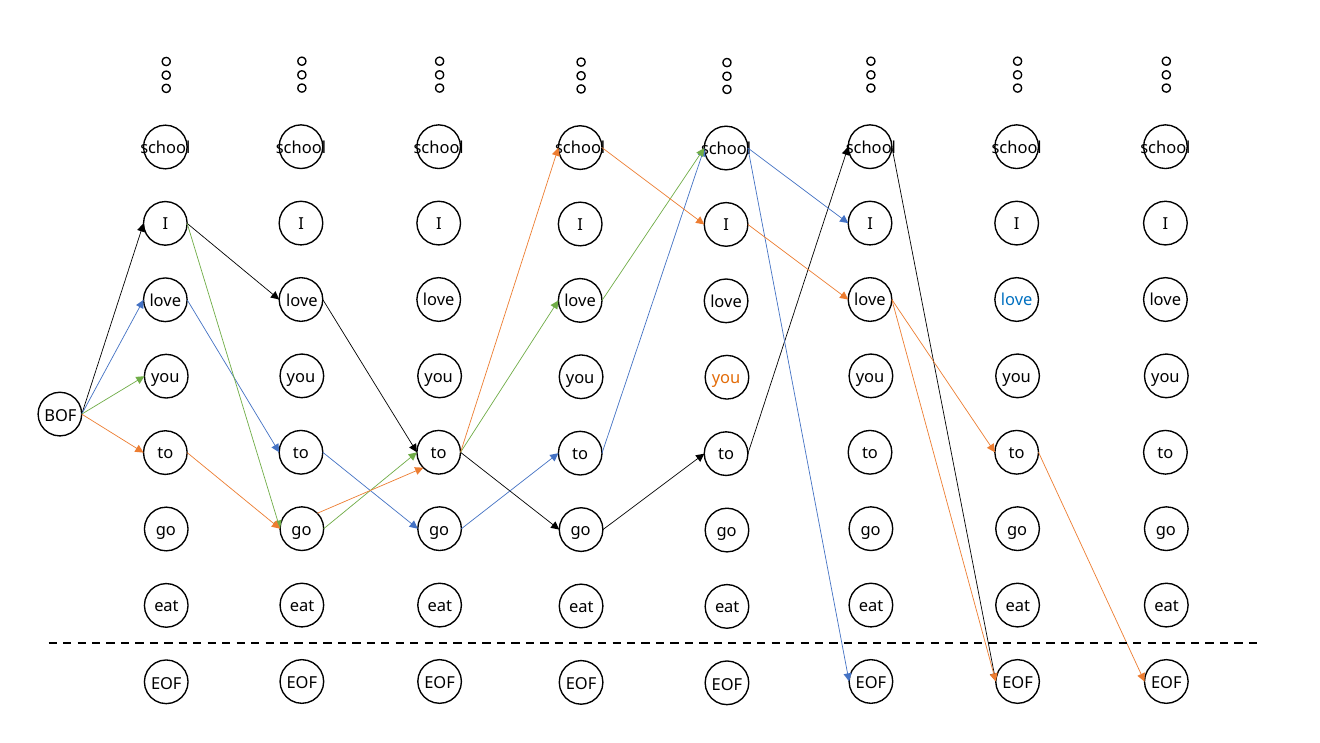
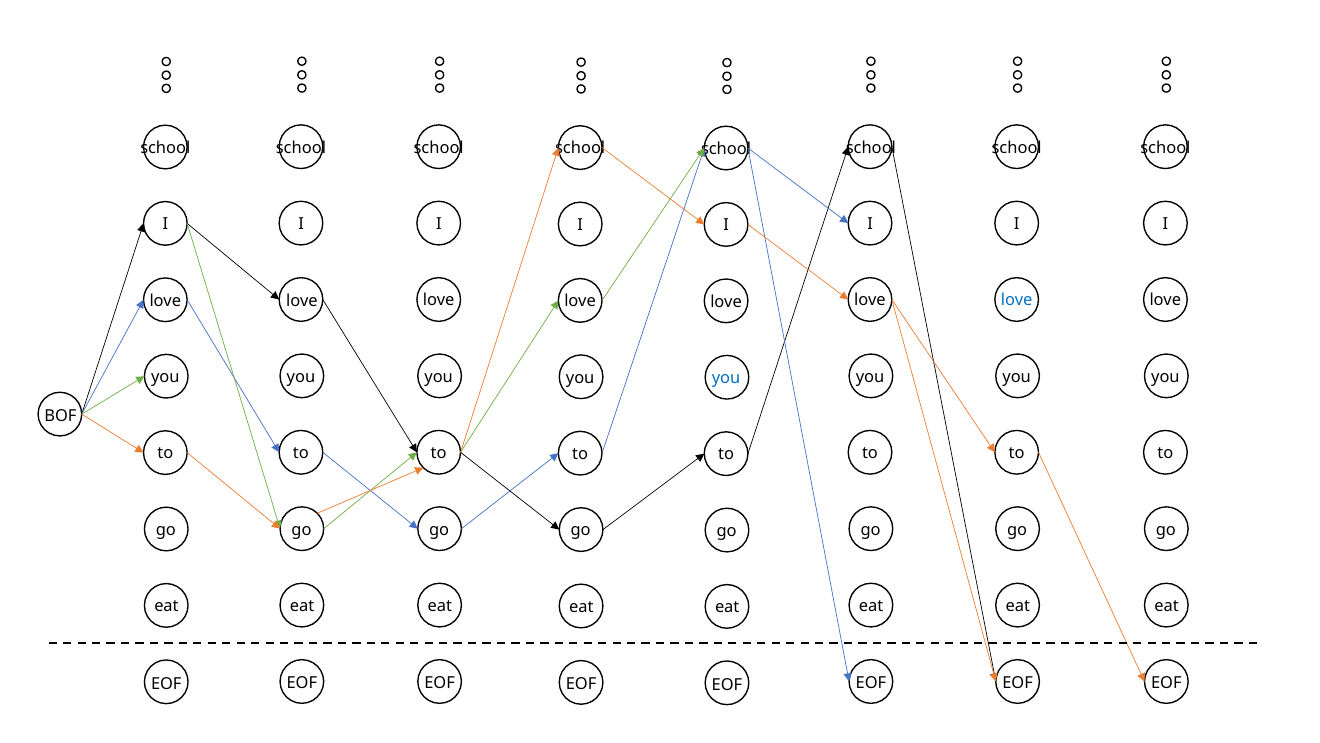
you colour: orange -> blue (726, 378)
